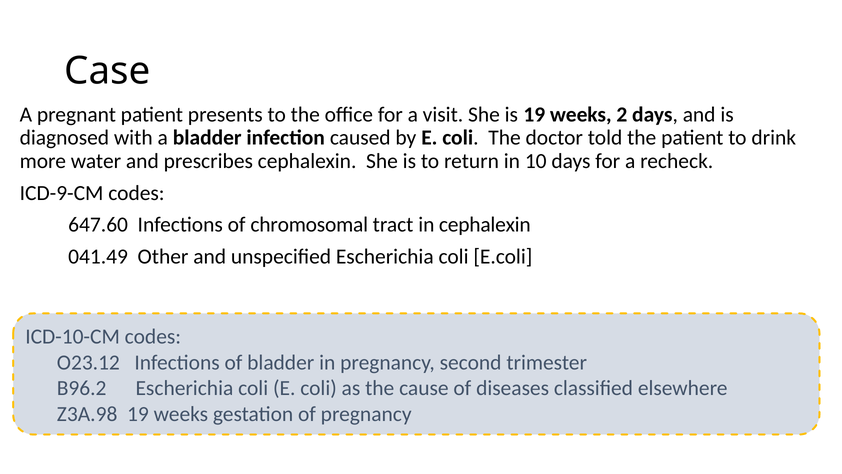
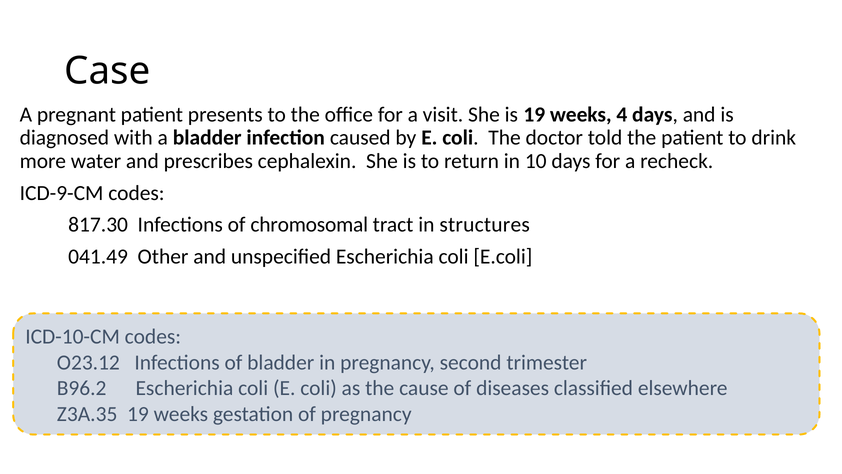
2: 2 -> 4 (622, 114)
647.60: 647.60 -> 817.30 (98, 225)
in cephalexin: cephalexin -> structures (485, 225)
Z3A.98: Z3A.98 -> Z3A.35 (87, 414)
